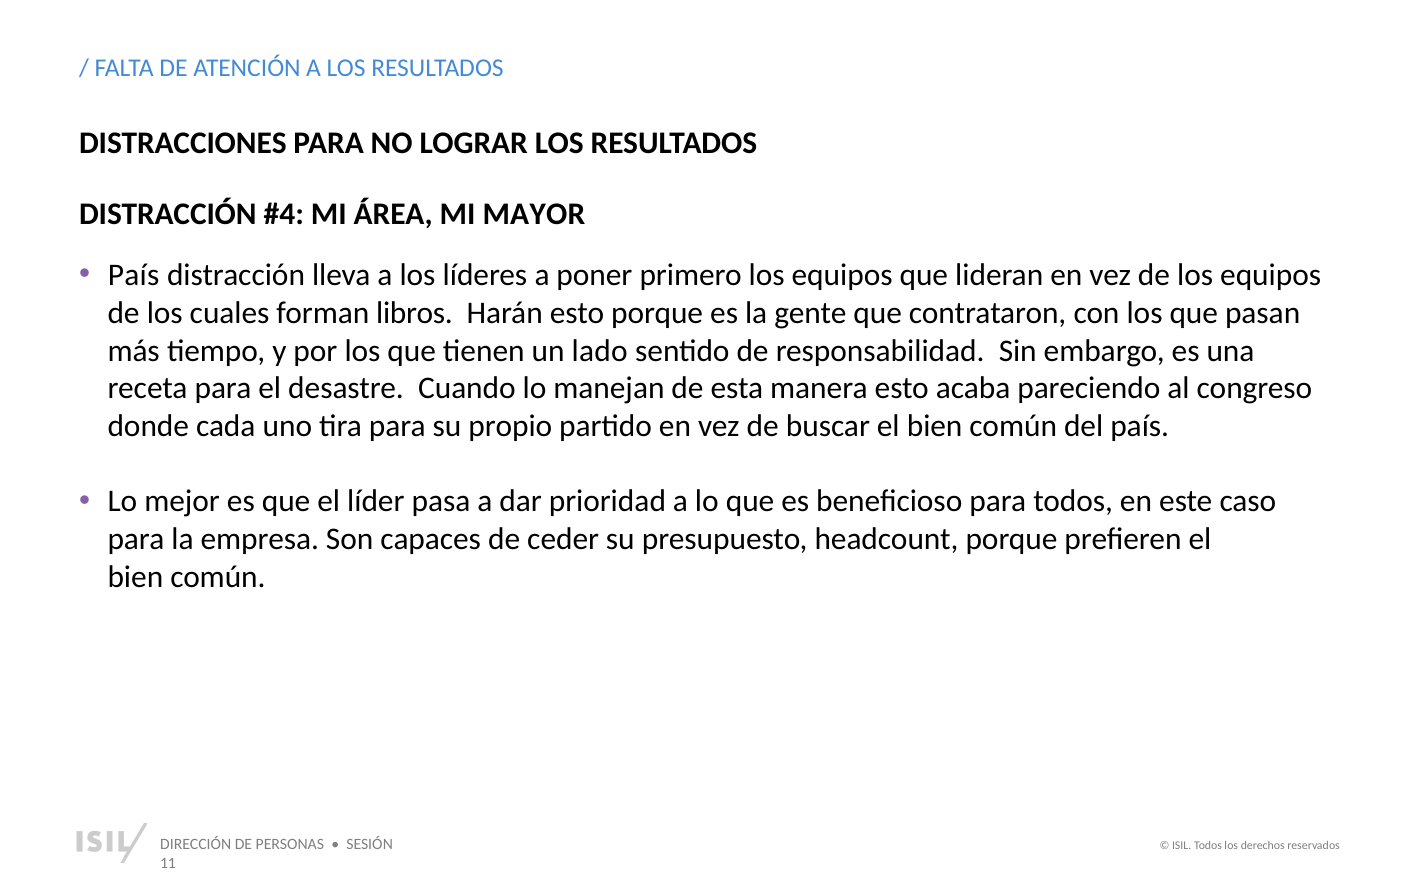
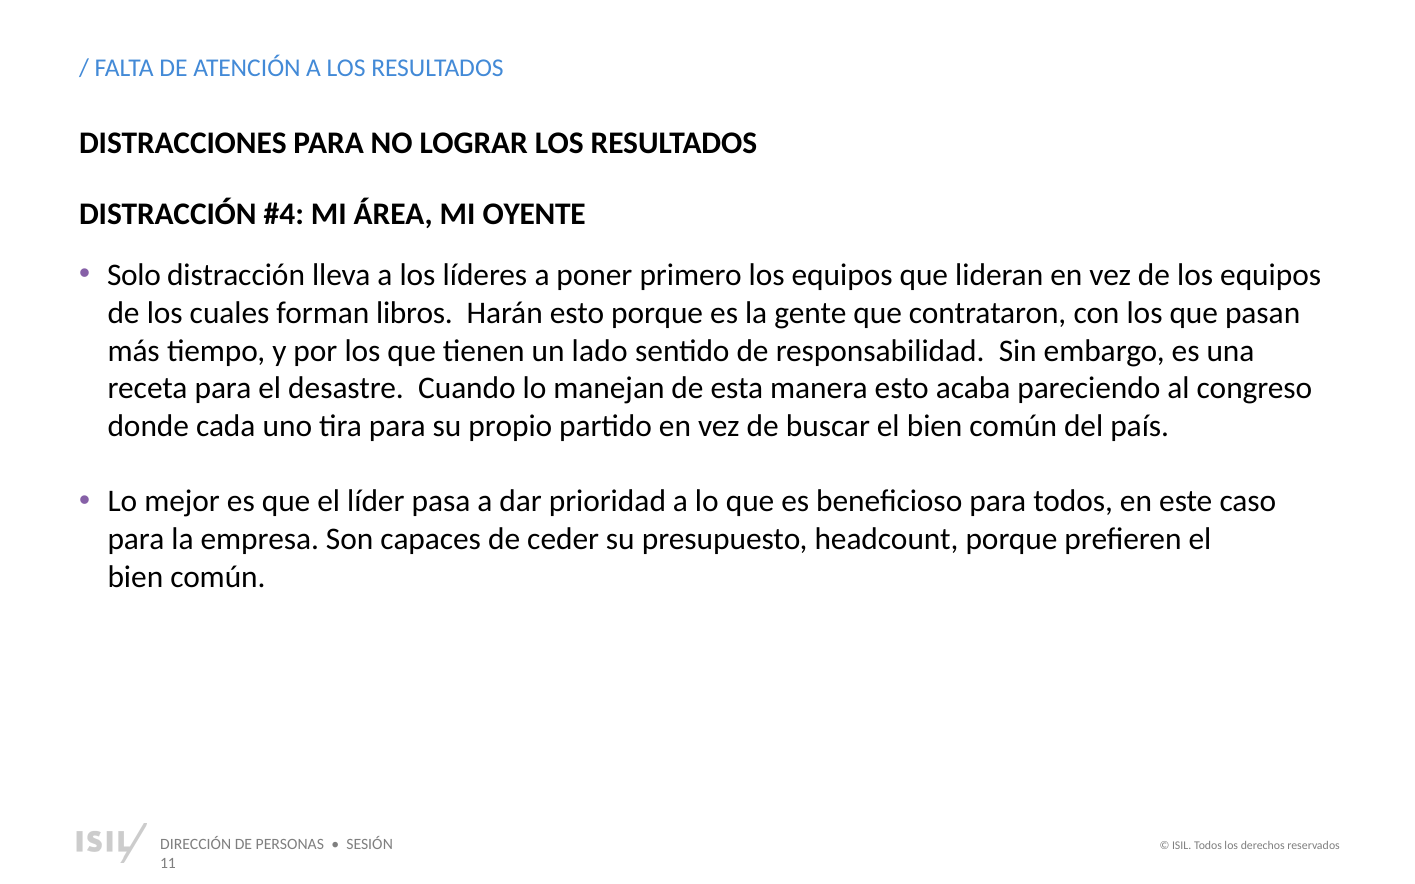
MAYOR: MAYOR -> OYENTE (534, 214)
País: País -> Solo (134, 276)
